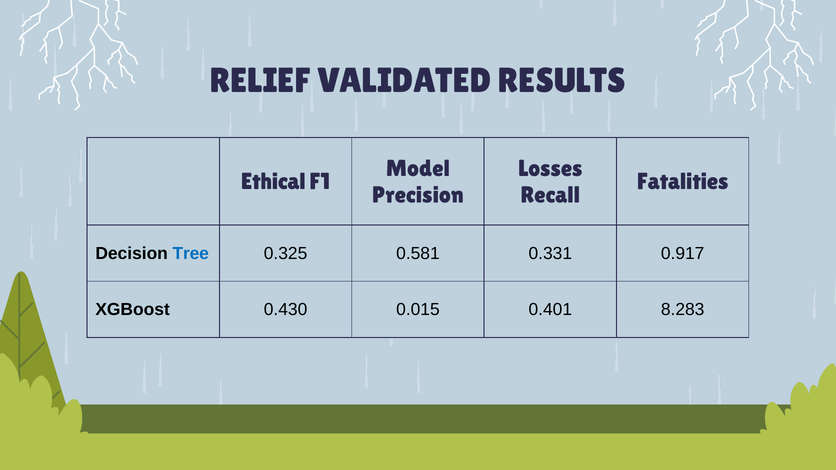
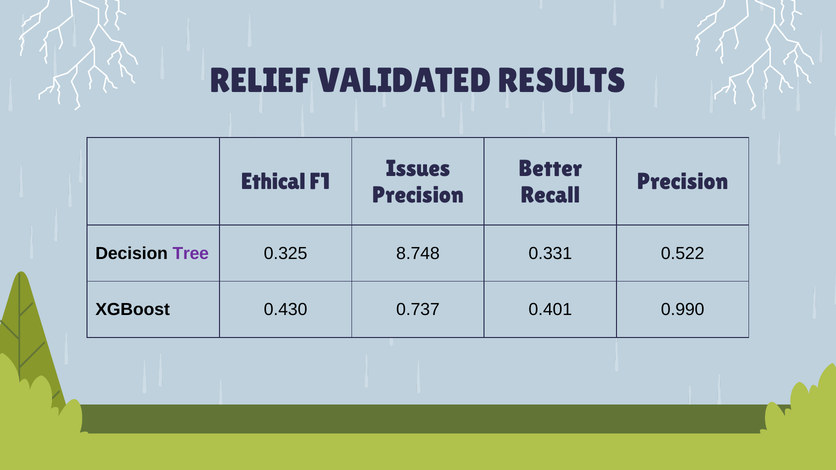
Model: Model -> Issues (418, 168)
Losses: Losses -> Better (550, 168)
Fatalities: Fatalities -> Precision (683, 182)
Tree colour: blue -> purple (191, 254)
0.581: 0.581 -> 8.748 (418, 254)
0.917: 0.917 -> 0.522 (683, 254)
0.015: 0.015 -> 0.737 (418, 310)
8.283: 8.283 -> 0.990 (683, 310)
